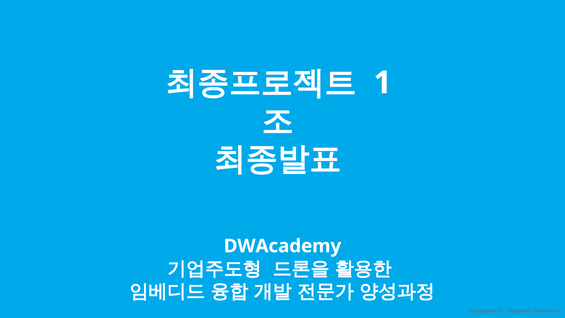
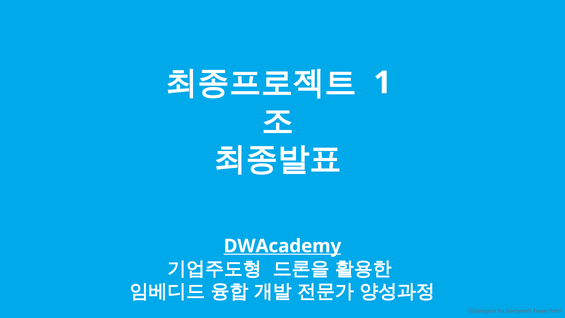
DWAcademy underline: none -> present (282, 246)
